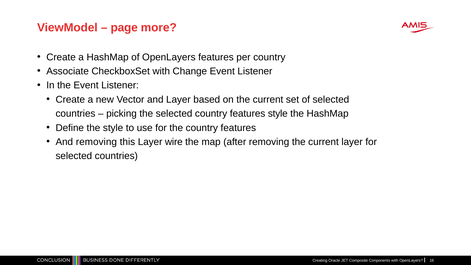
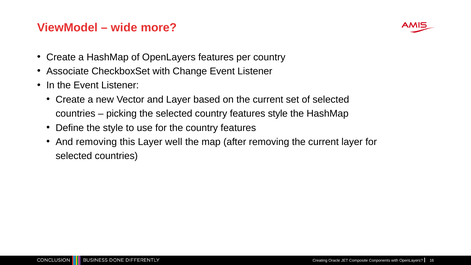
page: page -> wide (124, 28)
wire: wire -> well (174, 142)
